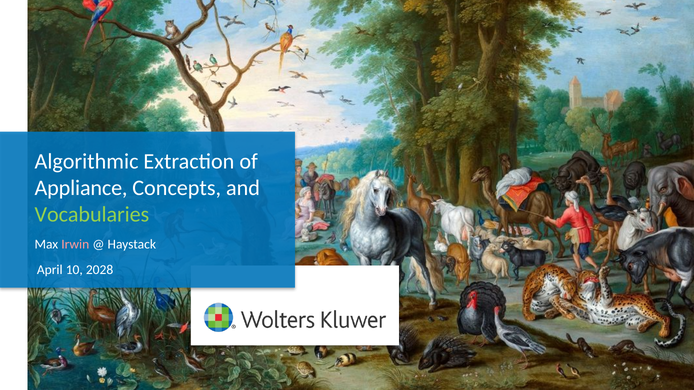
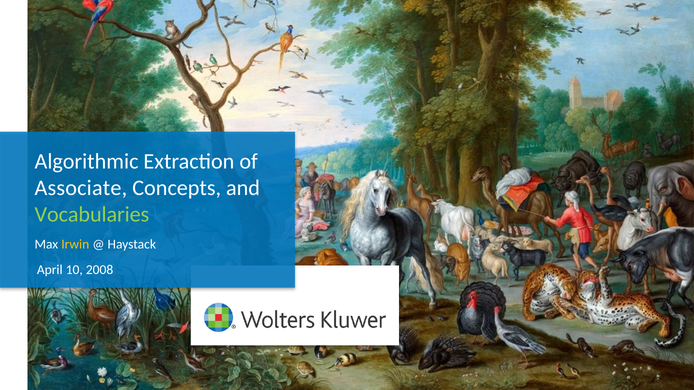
Appliance: Appliance -> Associate (81, 188)
Irwin colour: pink -> yellow (75, 245)
2028: 2028 -> 2008 (100, 270)
